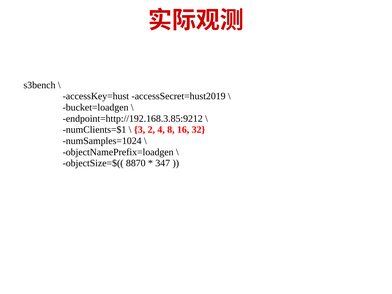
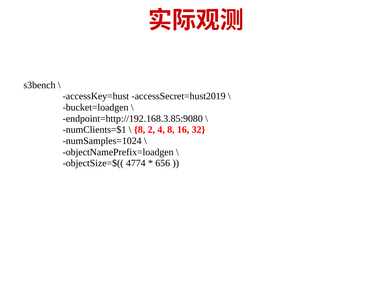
endpoint=http://192.168.3.85:9212: endpoint=http://192.168.3.85:9212 -> endpoint=http://192.168.3.85:9080 (133, 119)
3: 3 -> 8 (140, 130)
8870: 8870 -> 4774 (136, 163)
347: 347 -> 656 (163, 163)
